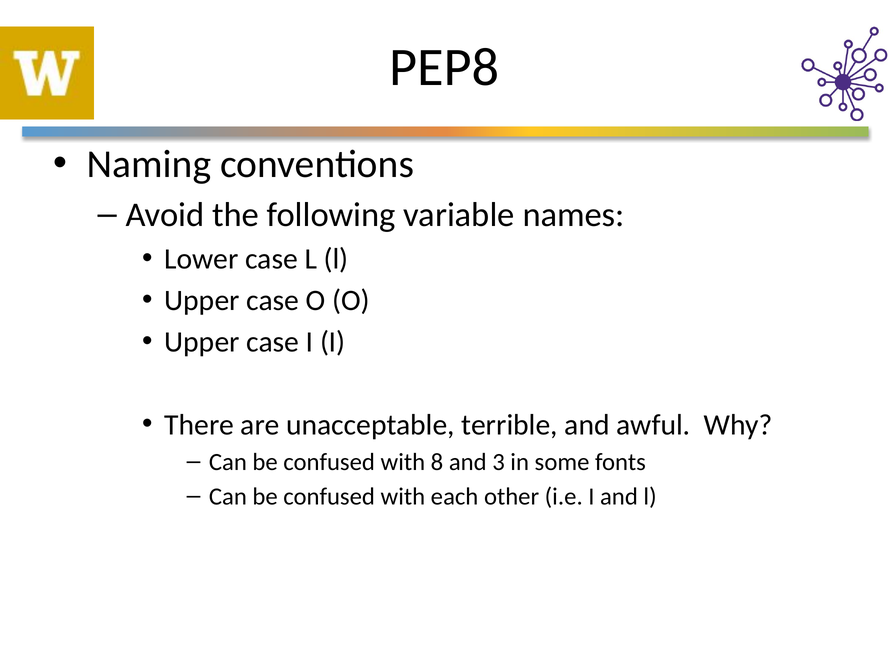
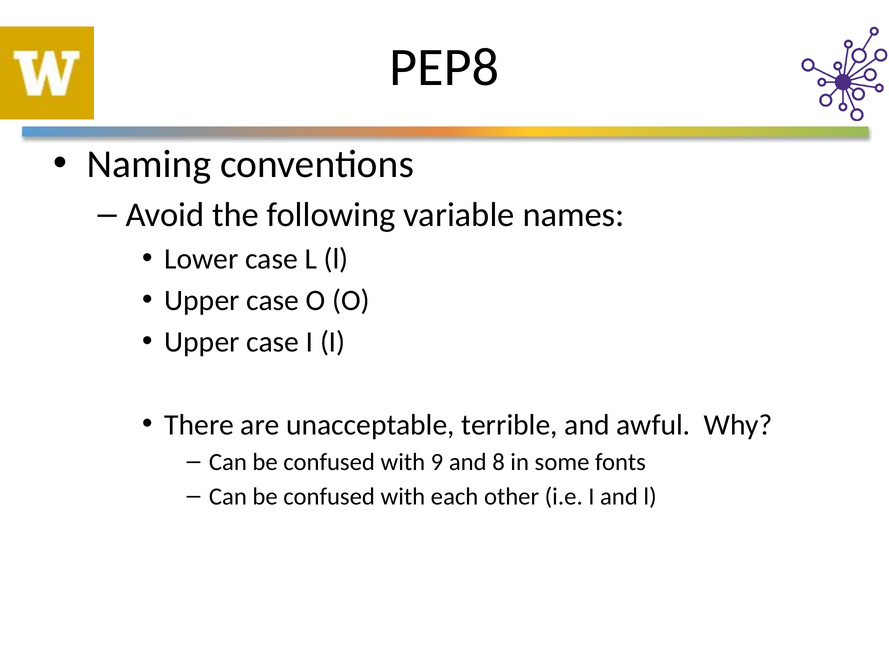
8: 8 -> 9 (437, 463)
3: 3 -> 8 (499, 463)
